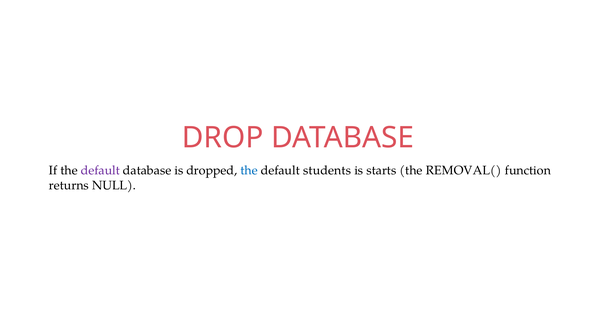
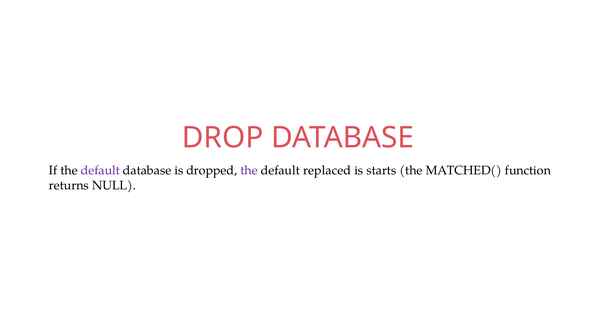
the colour: blue -> purple (249, 171)
students: students -> replaced (327, 171)
REMOVAL(: REMOVAL( -> MATCHED( (464, 171)
